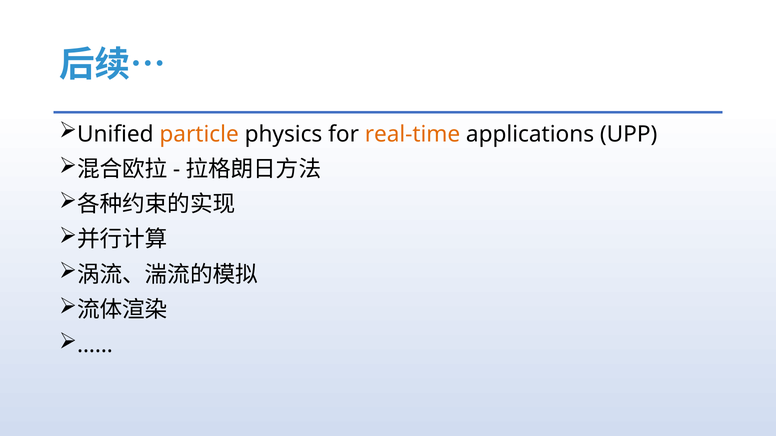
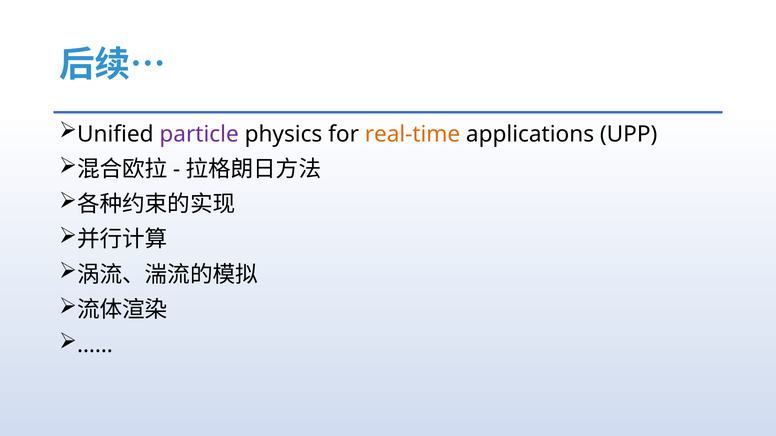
particle colour: orange -> purple (199, 134)
